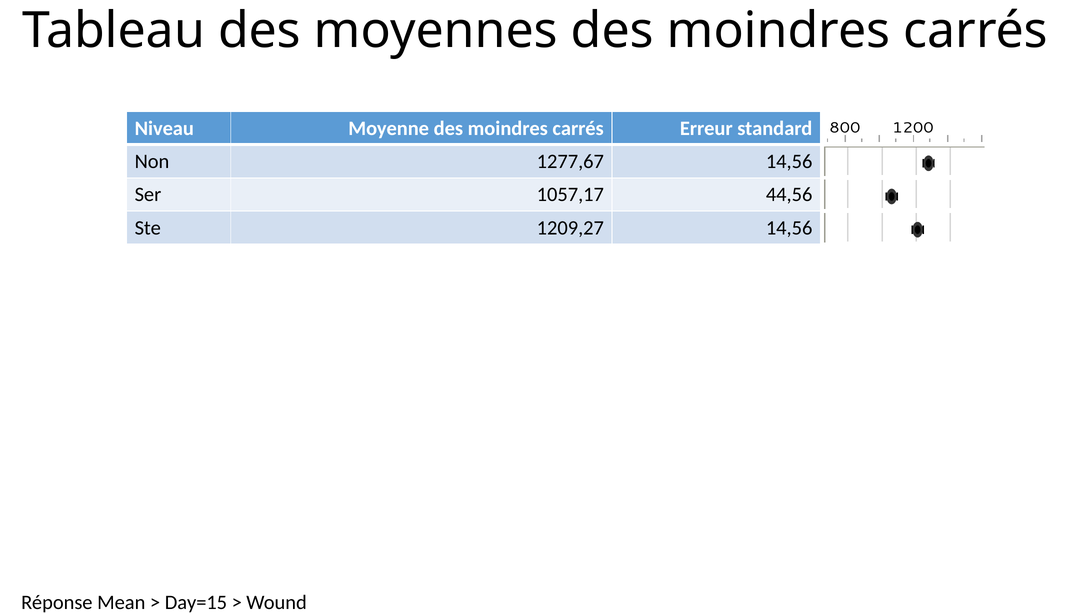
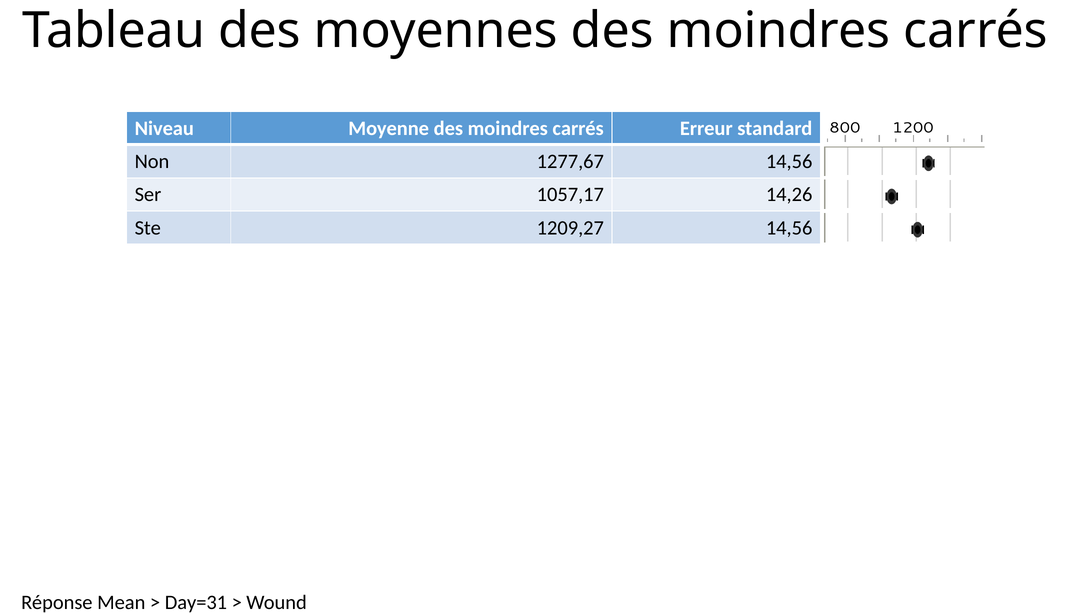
44,56: 44,56 -> 14,26 (789, 195)
Day=15: Day=15 -> Day=31 (196, 603)
